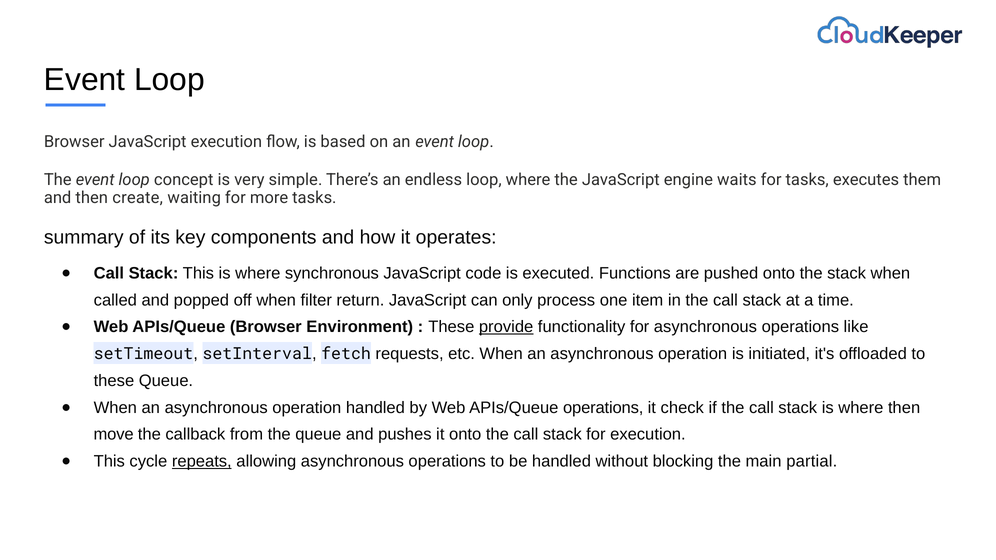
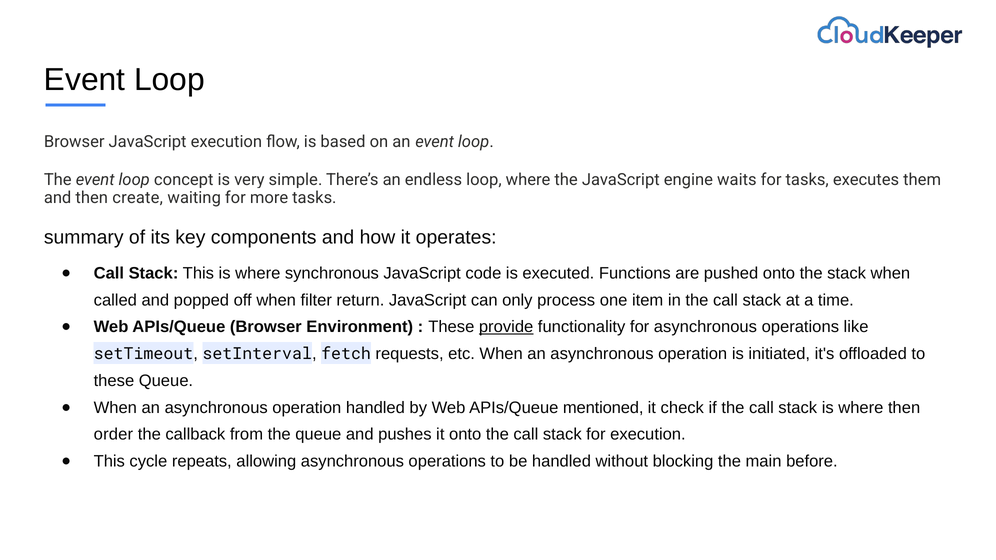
APIs/Queue operations: operations -> mentioned (603, 408)
move: move -> order (113, 435)
repeats underline: present -> none (202, 461)
partial: partial -> before (812, 461)
